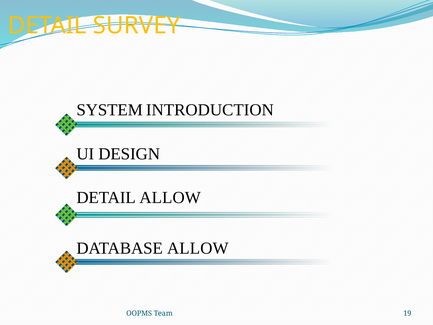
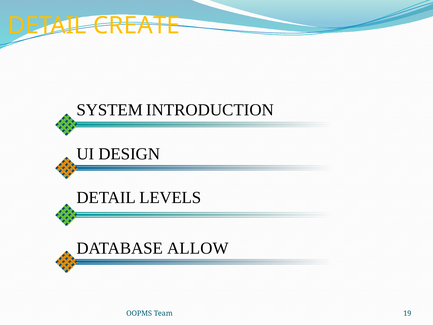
SURVEY: SURVEY -> CREATE (137, 25)
ALLOW: ALLOW -> LEVELS (170, 197)
